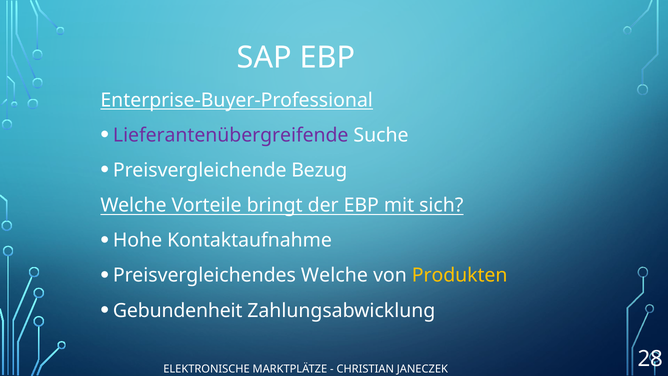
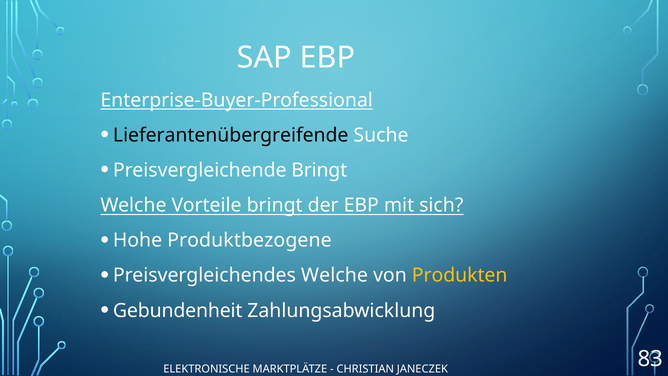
Lieferantenübergreifende colour: purple -> black (231, 135)
Preisvergleichende Bezug: Bezug -> Bringt (319, 170)
Kontaktaufnahme: Kontaktaufnahme -> Produktbezogene (249, 240)
28: 28 -> 83 (650, 359)
